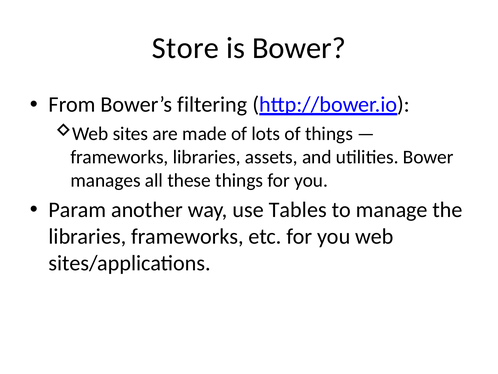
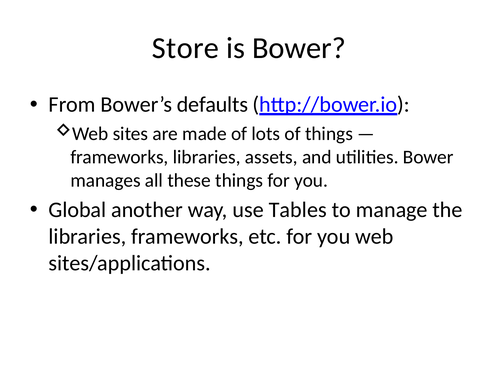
filtering: filtering -> defaults (212, 104)
Param: Param -> Global (77, 210)
